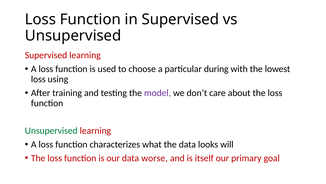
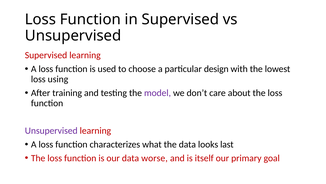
during: during -> design (216, 69)
Unsupervised colour: green -> purple (51, 130)
will: will -> last (227, 144)
